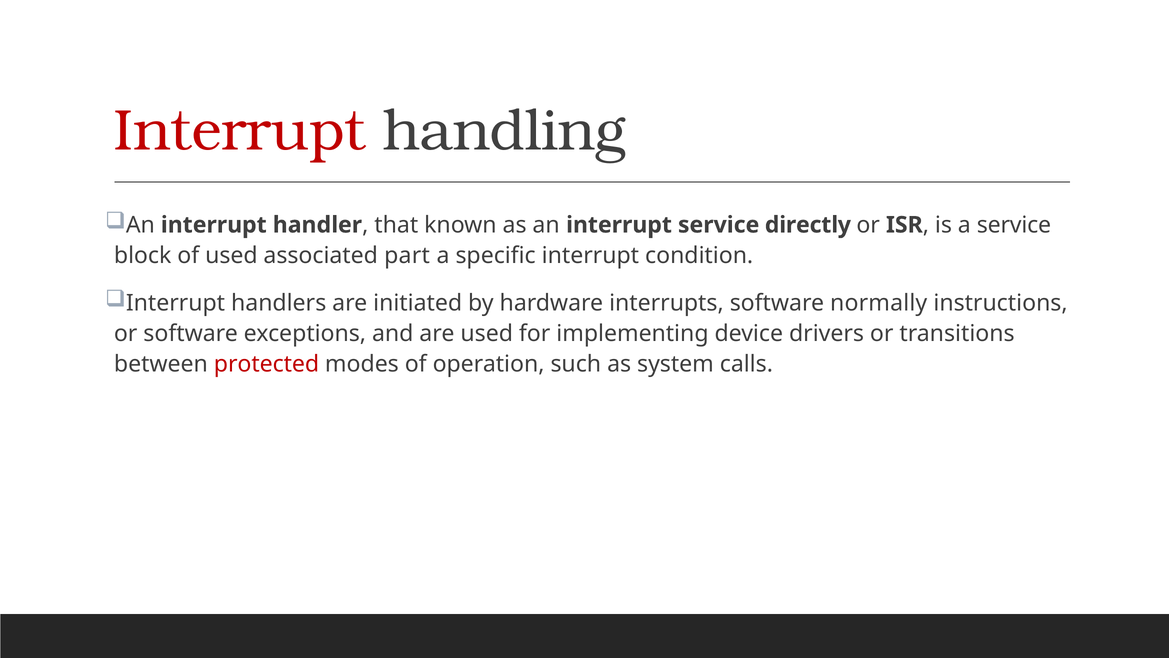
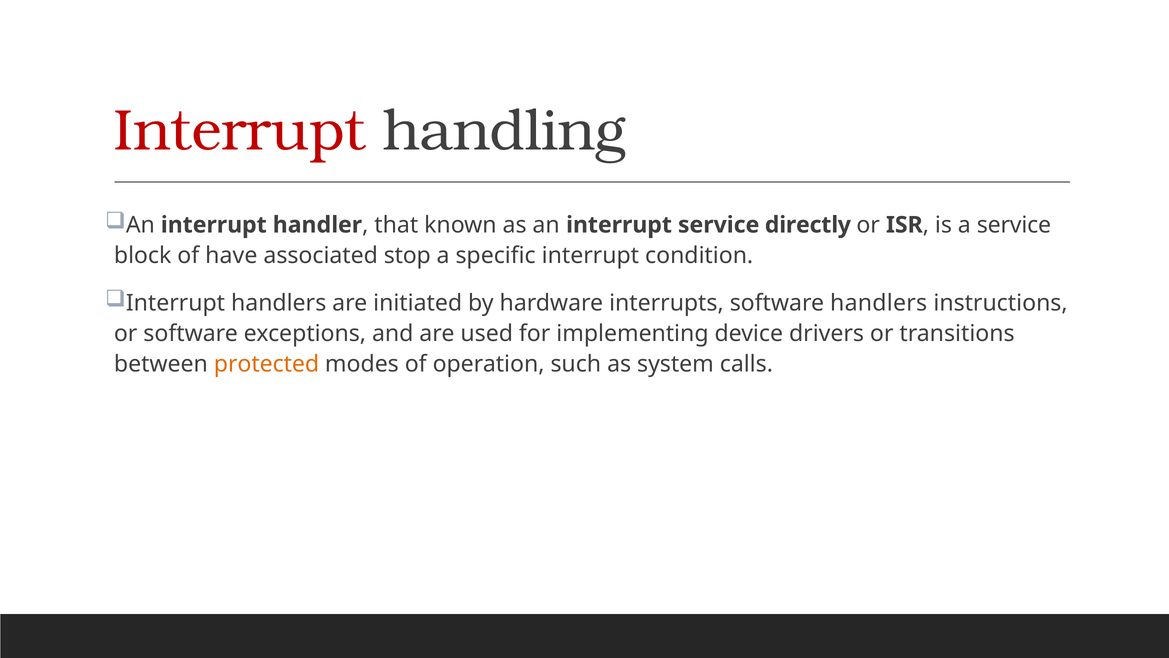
of used: used -> have (231, 255)
part: part -> stop (407, 255)
software normally: normally -> handlers (879, 303)
protected colour: red -> orange (266, 364)
